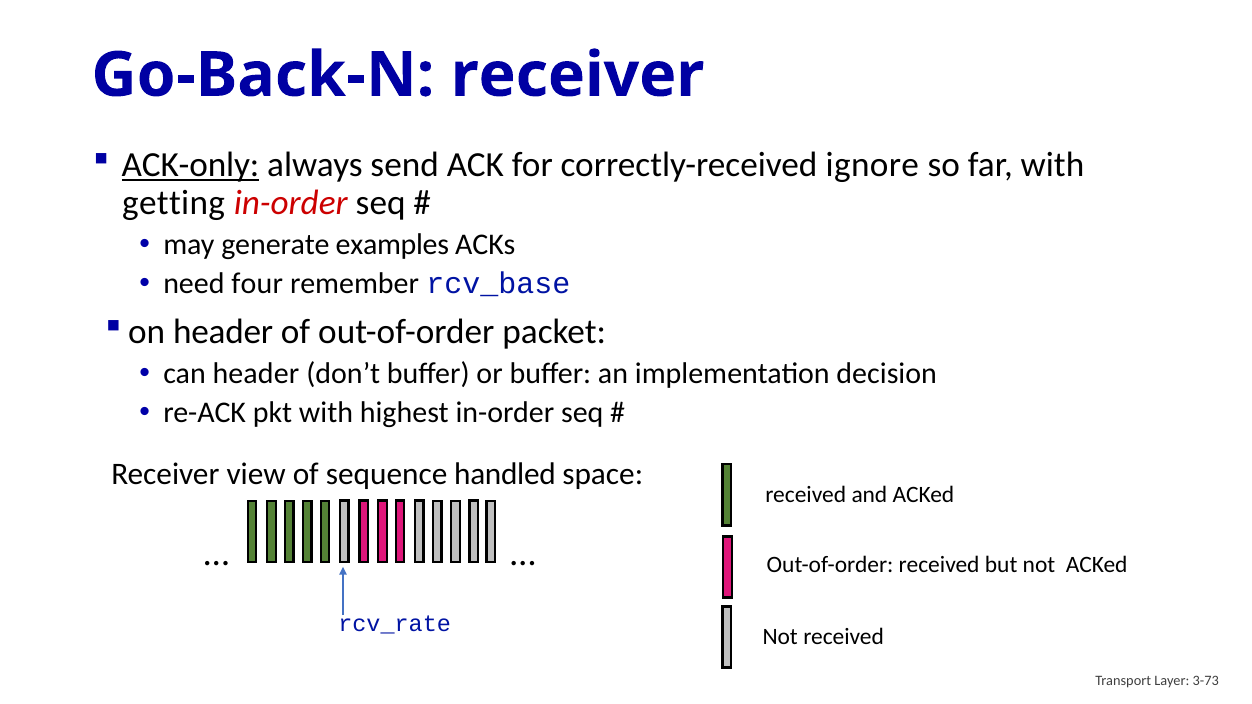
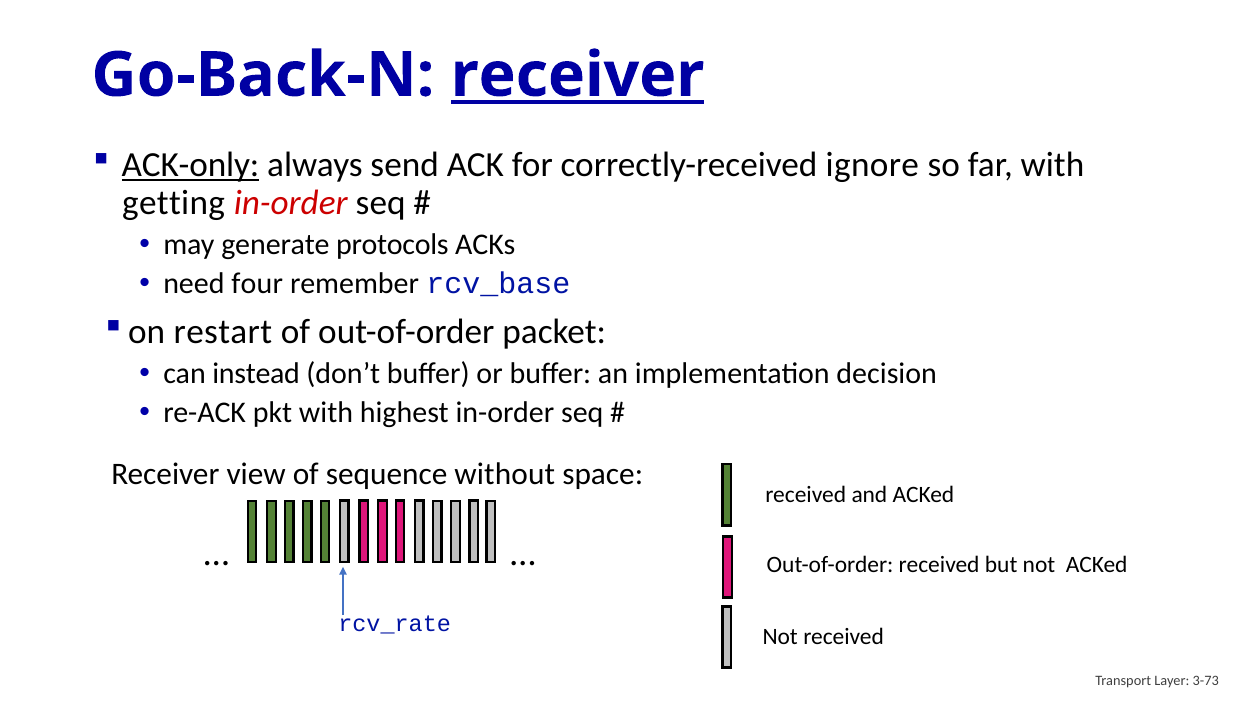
receiver underline: none -> present (577, 75)
examples: examples -> protocols (392, 245)
on header: header -> restart (223, 332)
can header: header -> instead (256, 373)
handled: handled -> without (505, 474)
